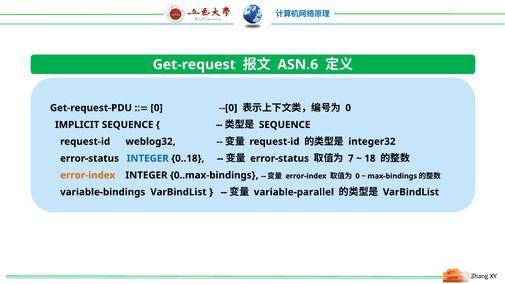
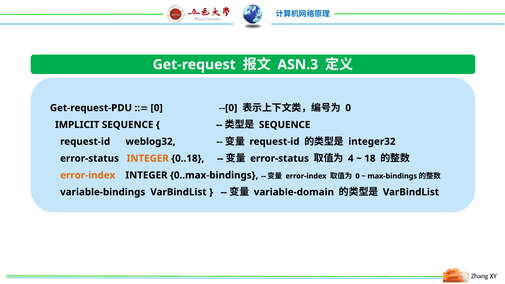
ASN.6: ASN.6 -> ASN.3 (298, 65)
INTEGER colour: blue -> orange (148, 158)
7: 7 -> 4 (351, 158)
variable-parallel: variable-parallel -> variable-domain (294, 192)
